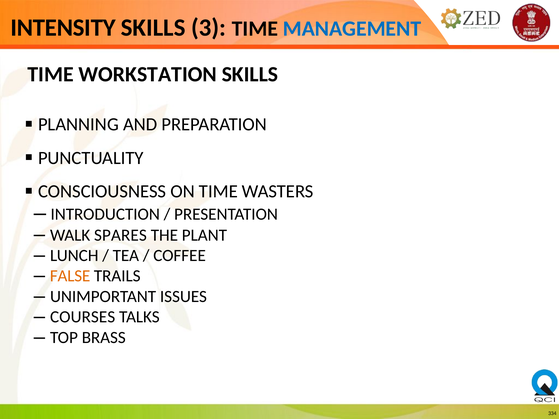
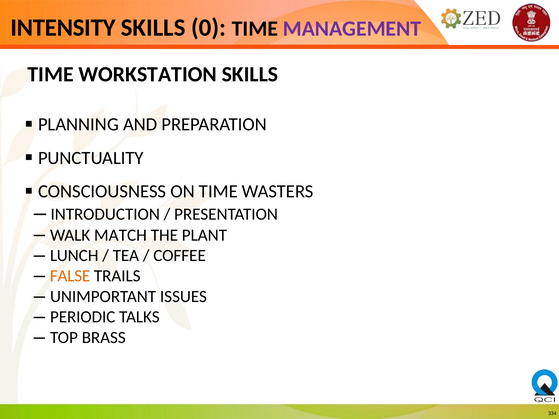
3: 3 -> 0 (209, 28)
MANAGEMENT colour: blue -> purple (352, 29)
SPARES: SPARES -> MATCH (120, 235)
COURSES: COURSES -> PERIODIC (83, 317)
